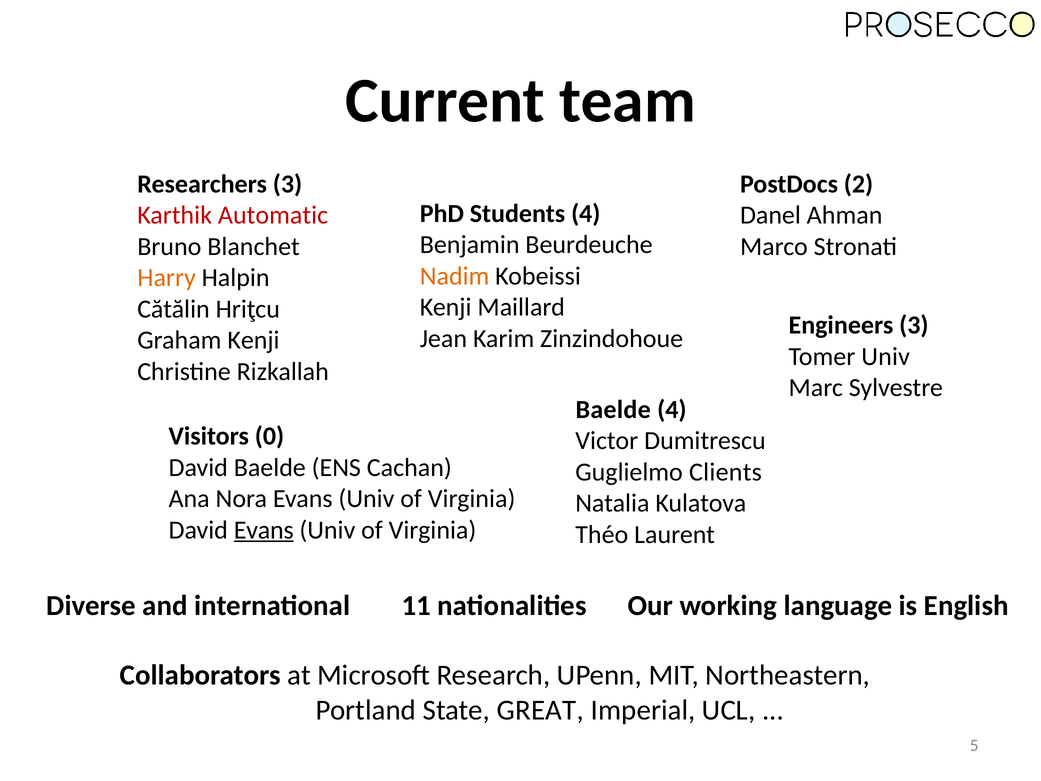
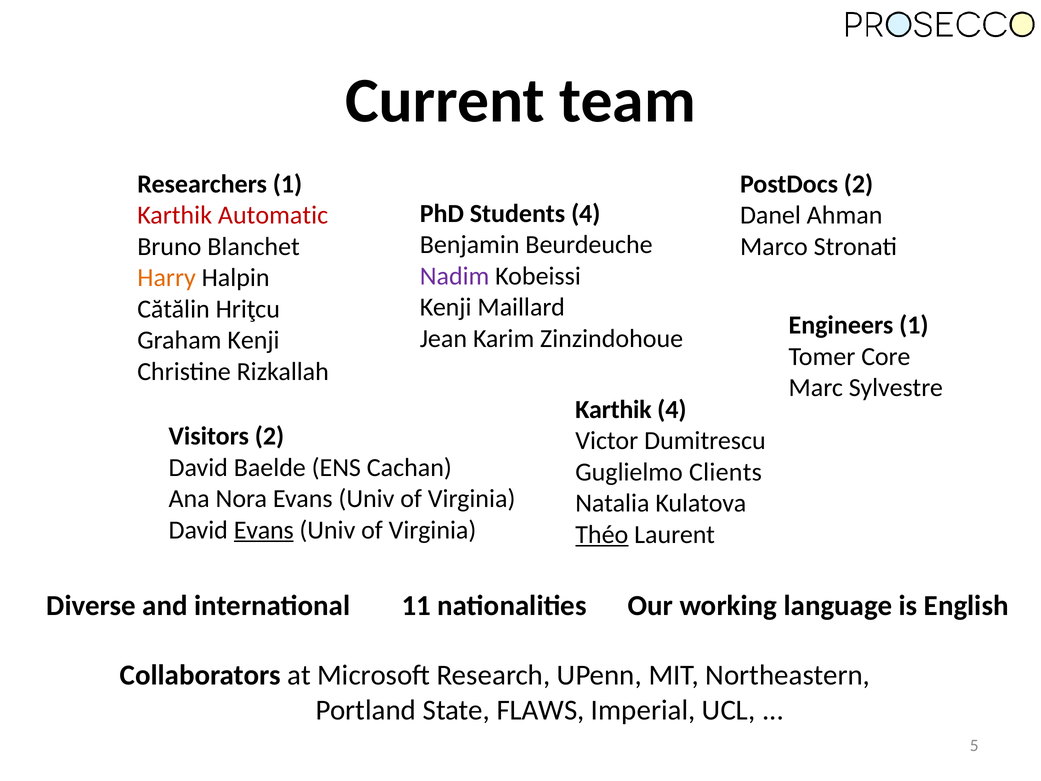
Researchers 3: 3 -> 1 (287, 184)
Nadim colour: orange -> purple (455, 276)
Engineers 3: 3 -> 1 (914, 325)
Tomer Univ: Univ -> Core (886, 356)
Baelde: Baelde -> Karthik (613, 410)
Visitors 0: 0 -> 2 (270, 436)
Théo underline: none -> present (602, 534)
GREAT: GREAT -> FLAWS (541, 710)
